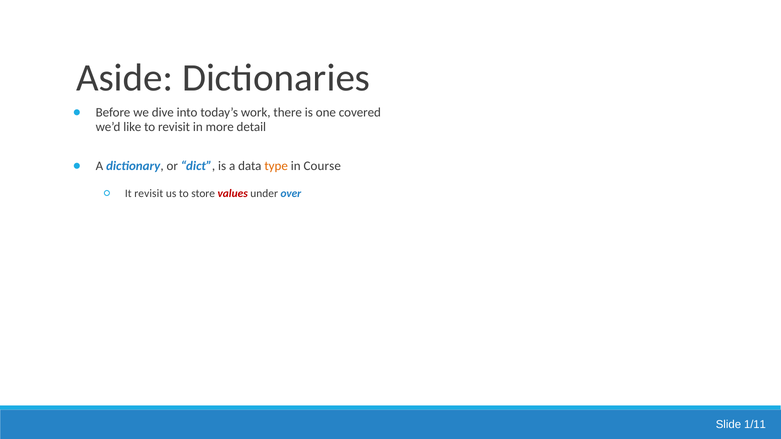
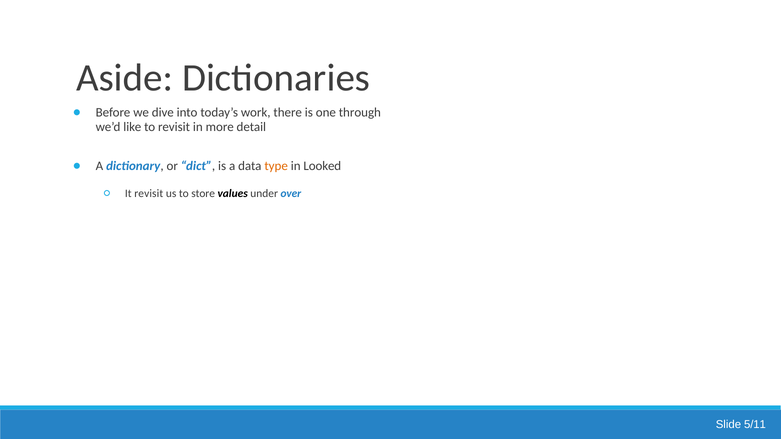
covered: covered -> through (360, 113)
Course: Course -> Looked (322, 166)
values colour: red -> black (233, 193)
1/11: 1/11 -> 5/11 (755, 425)
